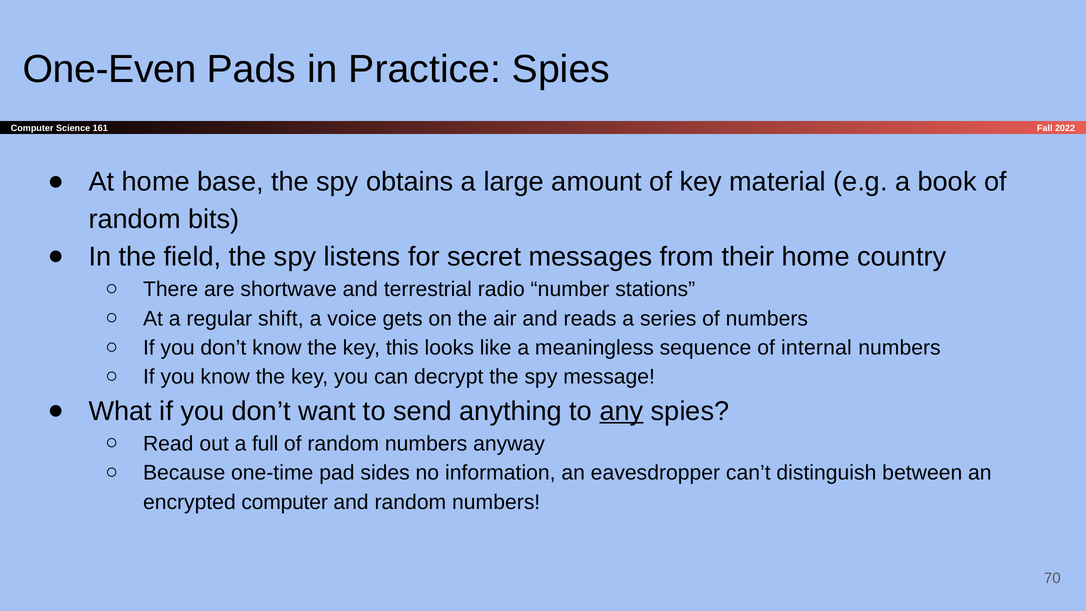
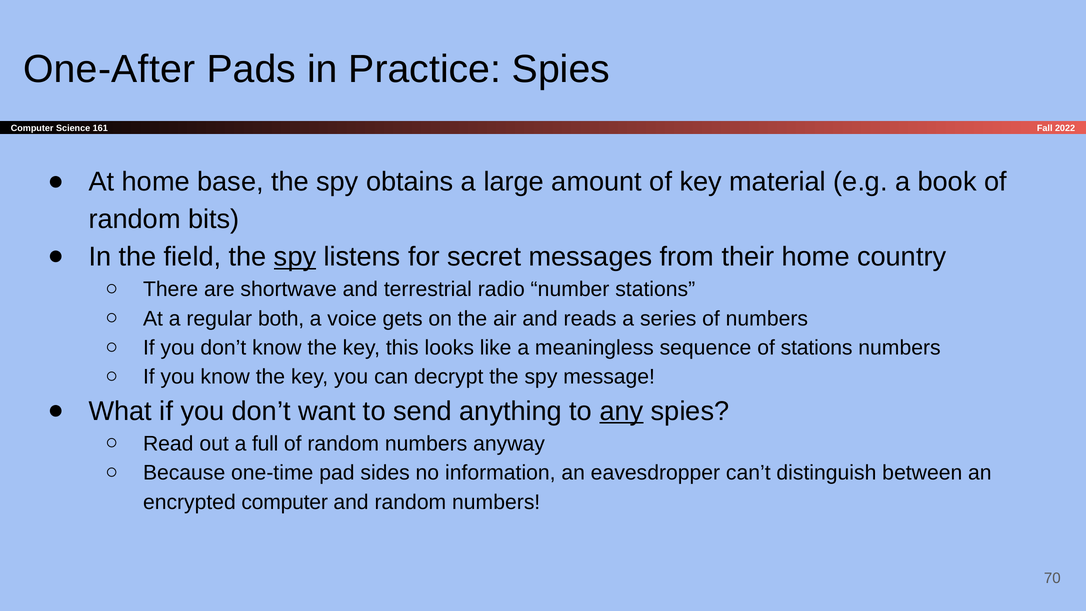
One-Even: One-Even -> One-After (109, 69)
spy underline: none -> present (295, 257)
shift: shift -> both (281, 318)
of internal: internal -> stations (817, 348)
